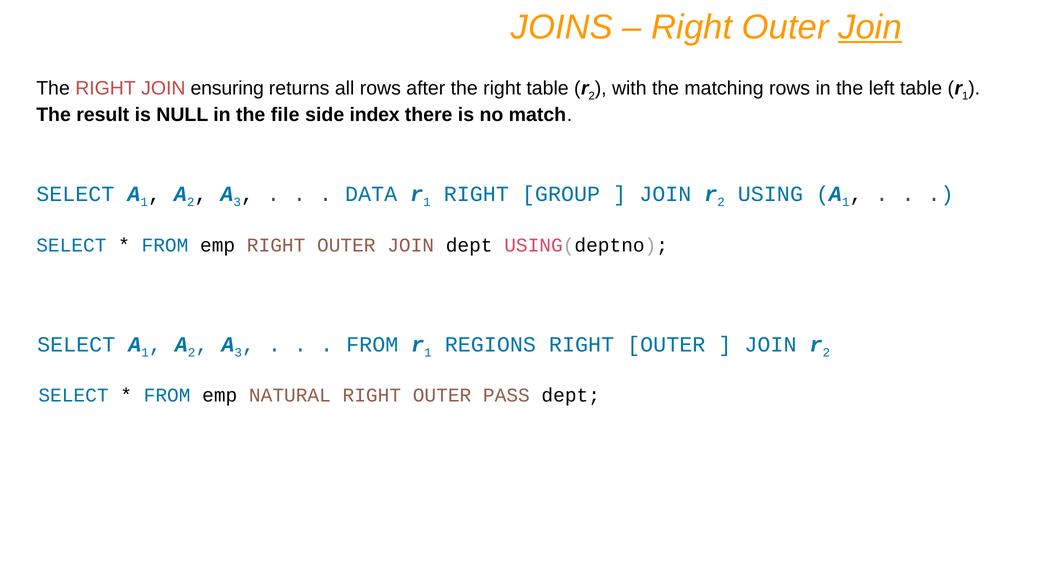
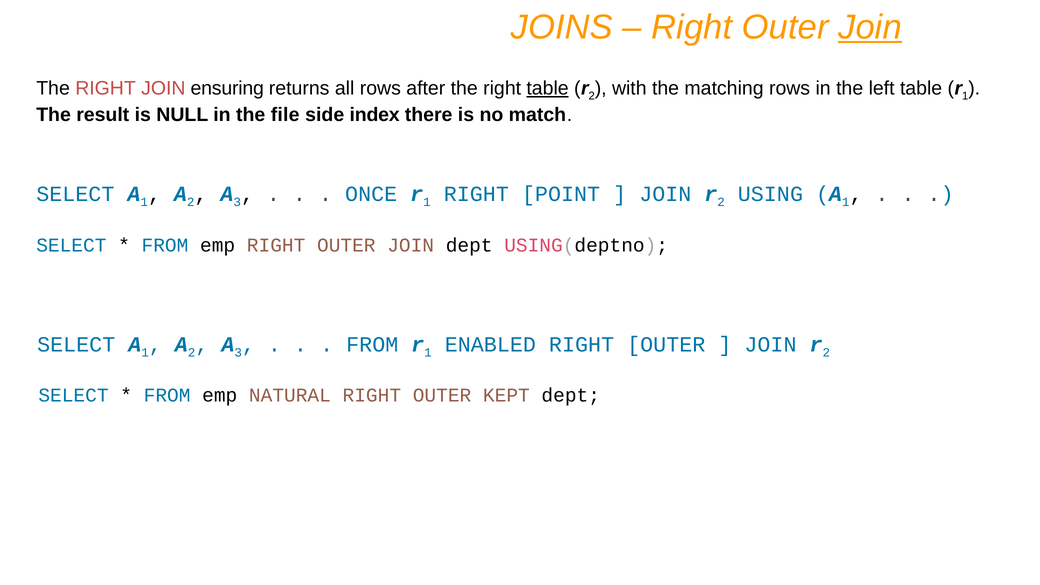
table underline: none -> present (548, 88)
DATA: DATA -> ONCE (371, 194)
GROUP: GROUP -> POINT (561, 194)
REGIONS: REGIONS -> ENABLED (490, 344)
PASS: PASS -> KEPT (506, 395)
